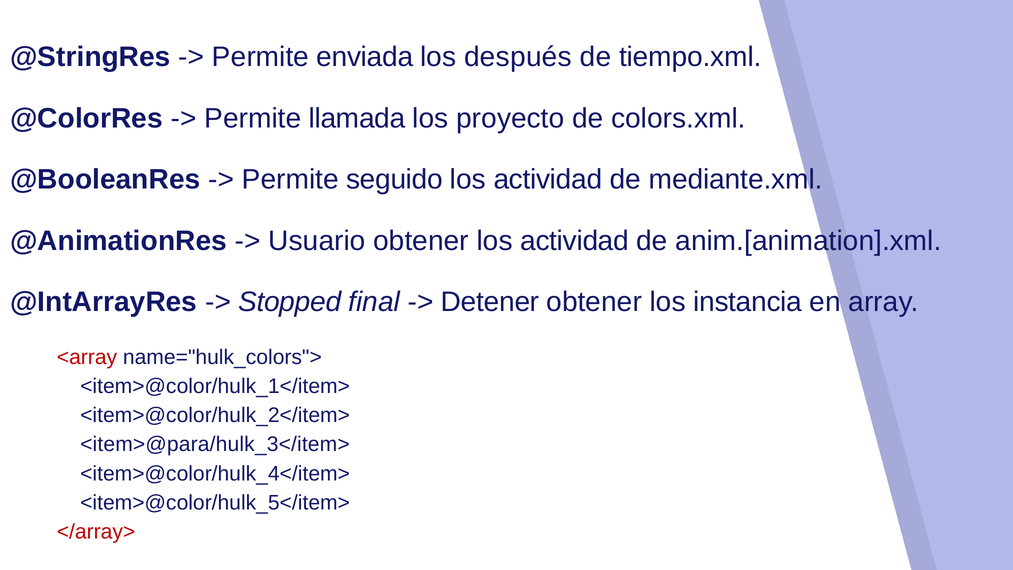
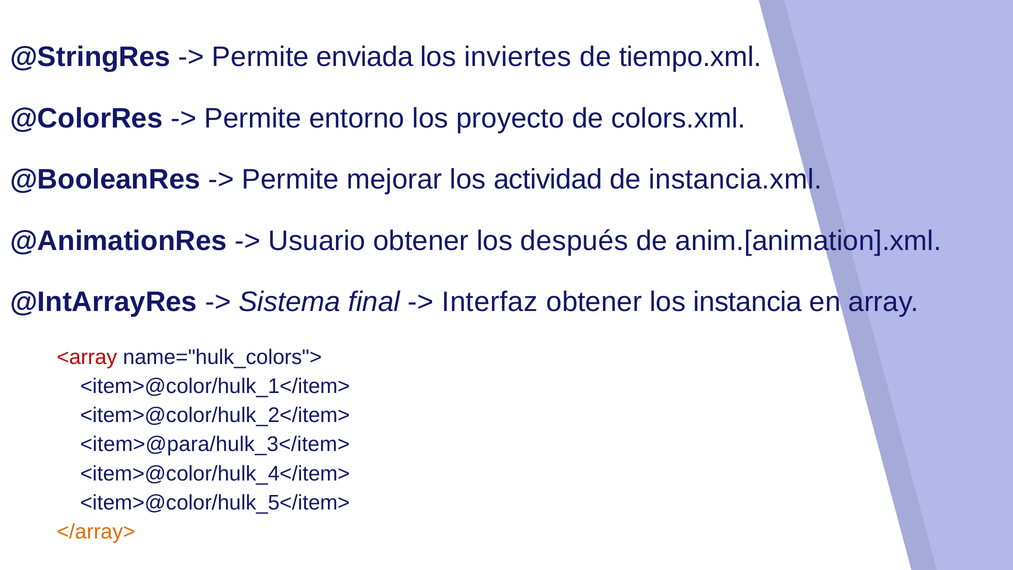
después: después -> inviertes (518, 57)
llamada: llamada -> entorno (357, 118)
seguido: seguido -> mejorar (394, 180)
mediante.xml: mediante.xml -> instancia.xml (736, 180)
obtener los actividad: actividad -> después (574, 241)
Stopped: Stopped -> Sistema (290, 302)
Detener: Detener -> Interfaz (490, 302)
</array> colour: red -> orange (96, 532)
